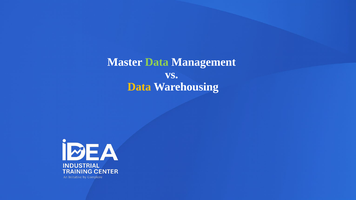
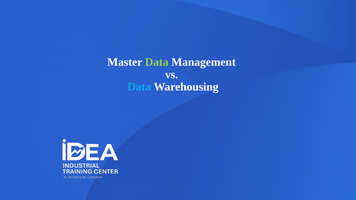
Data colour: yellow -> light blue (139, 87)
